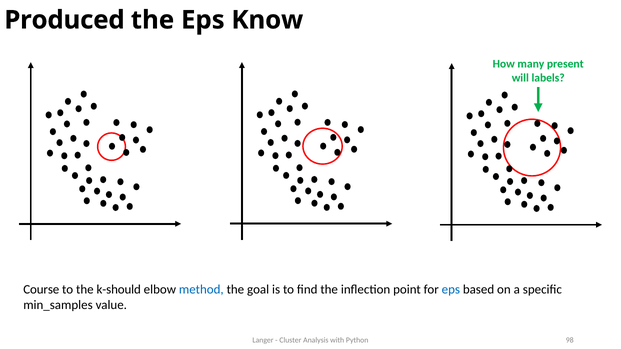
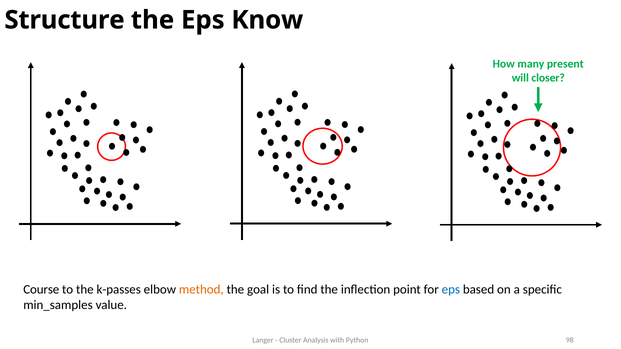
Produced: Produced -> Structure (65, 20)
labels: labels -> closer (548, 78)
k-should: k-should -> k-passes (119, 289)
method colour: blue -> orange (201, 289)
